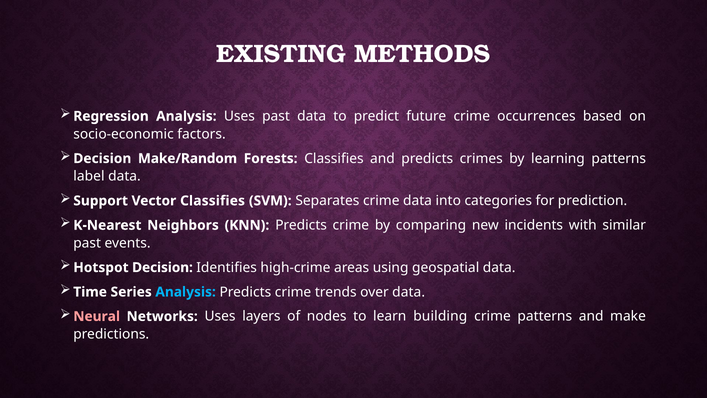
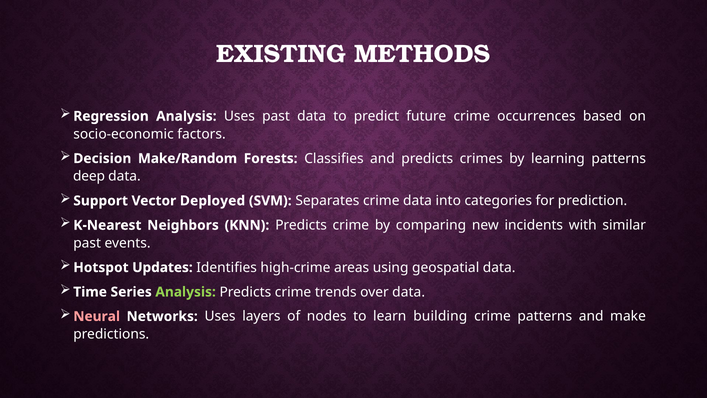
label: label -> deep (89, 176)
Vector Classifies: Classifies -> Deployed (213, 201)
Hotspot Decision: Decision -> Updates (162, 267)
Analysis colour: light blue -> light green (186, 292)
